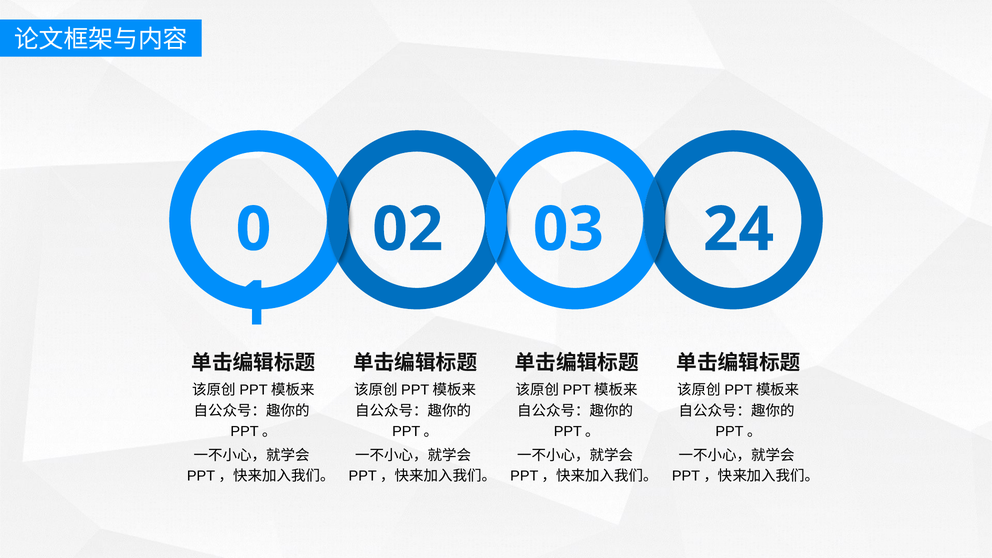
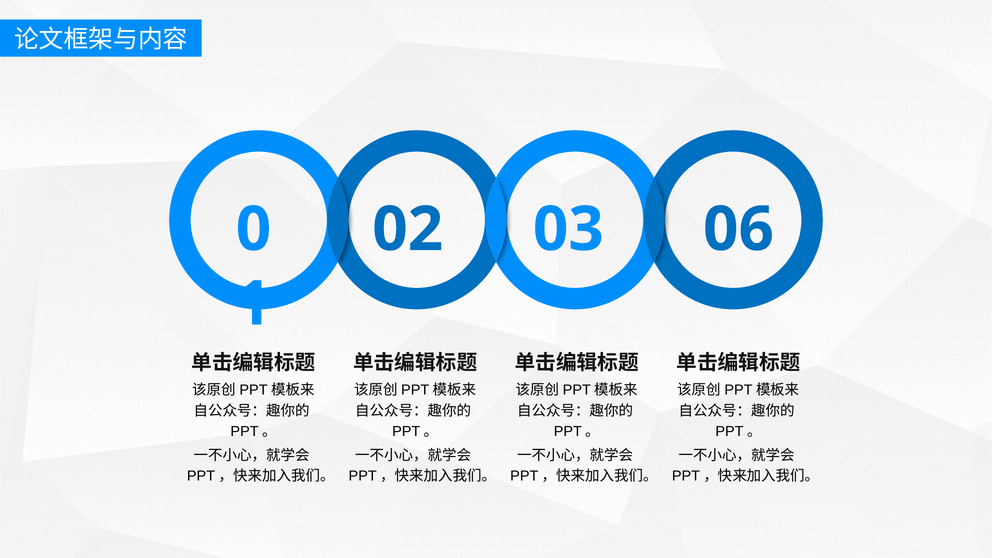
24: 24 -> 06 (738, 230)
